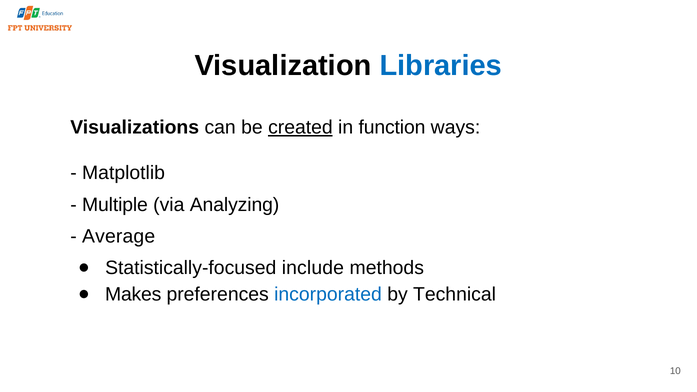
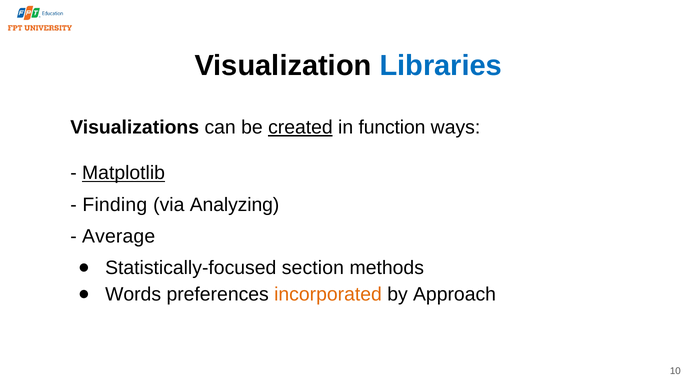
Matplotlib underline: none -> present (124, 173)
Multiple: Multiple -> Finding (115, 205)
include: include -> section (313, 268)
Makes: Makes -> Words (133, 295)
incorporated colour: blue -> orange (328, 295)
Technical: Technical -> Approach (455, 295)
